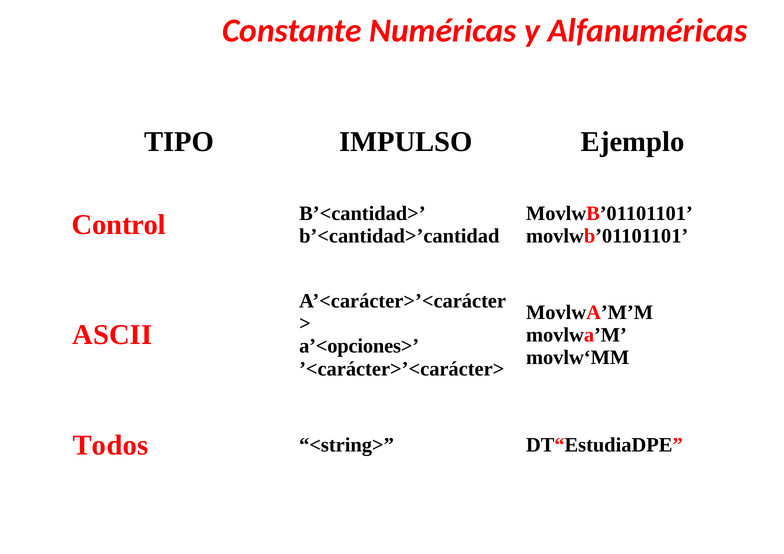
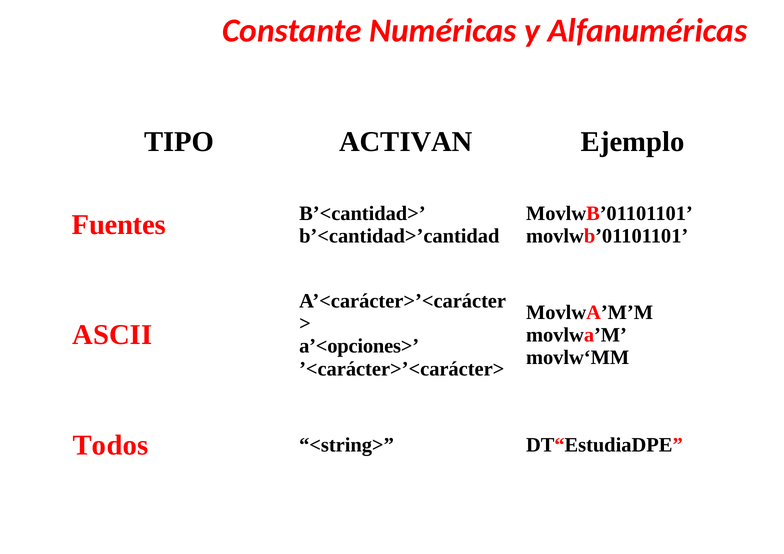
IMPULSO: IMPULSO -> ACTIVAN (406, 142)
Control: Control -> Fuentes (119, 225)
